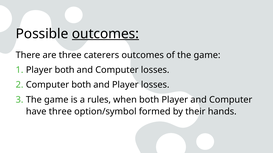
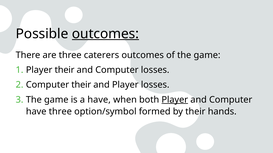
Player both: both -> their (65, 70)
Computer both: both -> their (81, 85)
a rules: rules -> have (99, 100)
Player underline: none -> present (175, 100)
